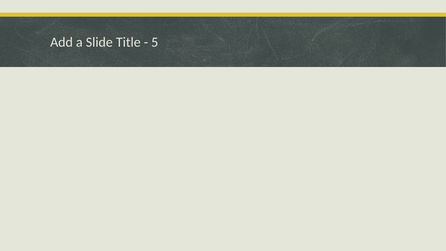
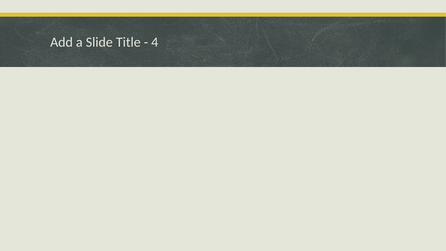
5: 5 -> 4 (155, 42)
